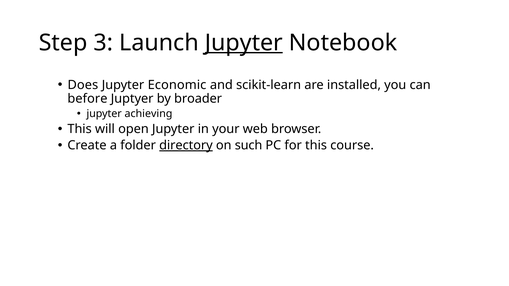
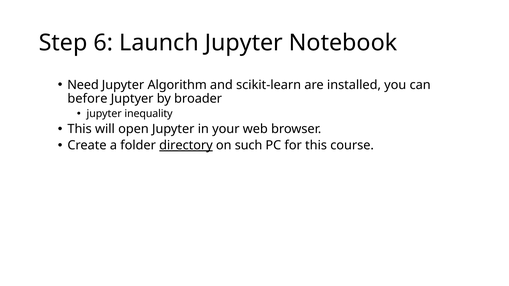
3: 3 -> 6 (103, 43)
Jupyter underline: present -> none (244, 43)
Does: Does -> Need (83, 85)
Economic: Economic -> Algorithm (177, 85)
achieving: achieving -> inequality (149, 114)
